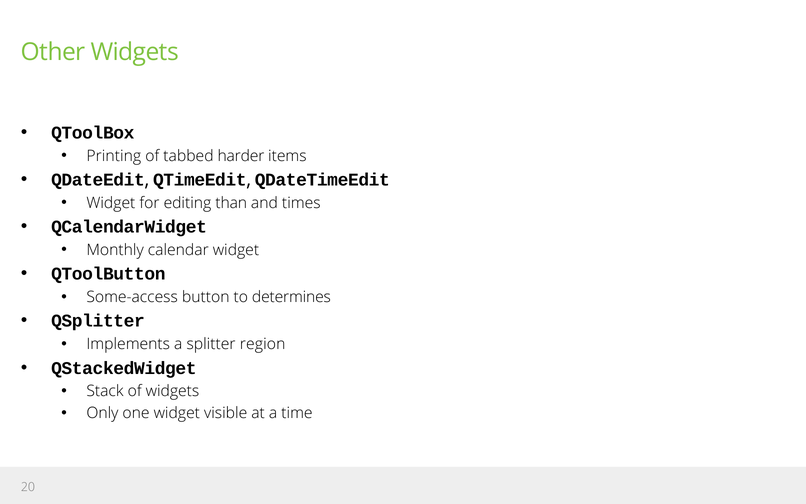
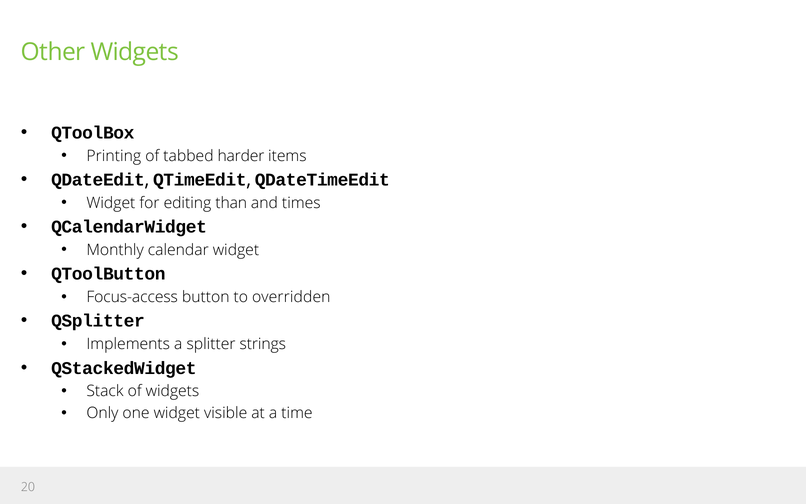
Some-access: Some-access -> Focus-access (132, 297)
determines: determines -> overridden (291, 297)
region: region -> strings (263, 344)
